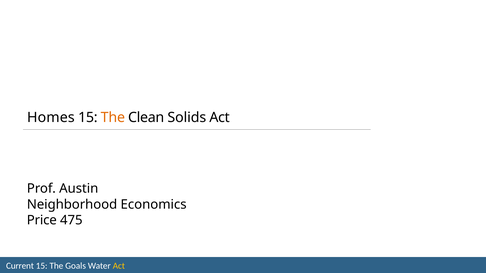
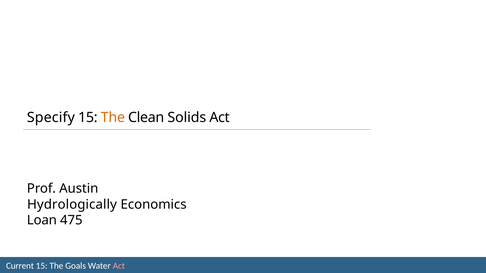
Homes: Homes -> Specify (51, 118)
Neighborhood: Neighborhood -> Hydrologically (72, 205)
Price: Price -> Loan (42, 220)
Act colour: yellow -> pink (119, 266)
